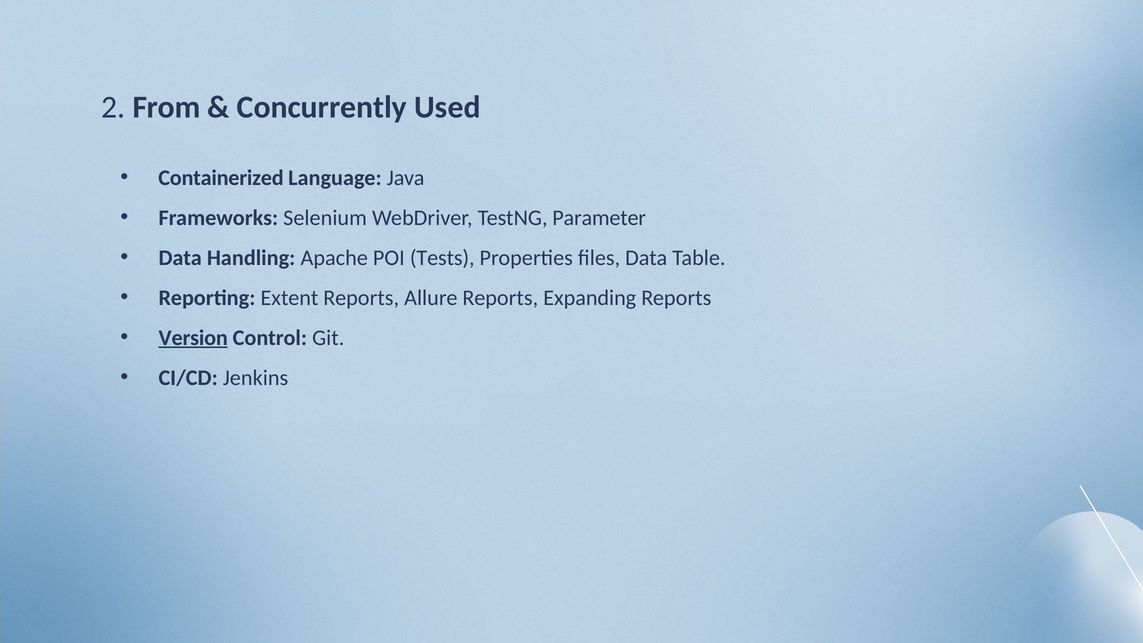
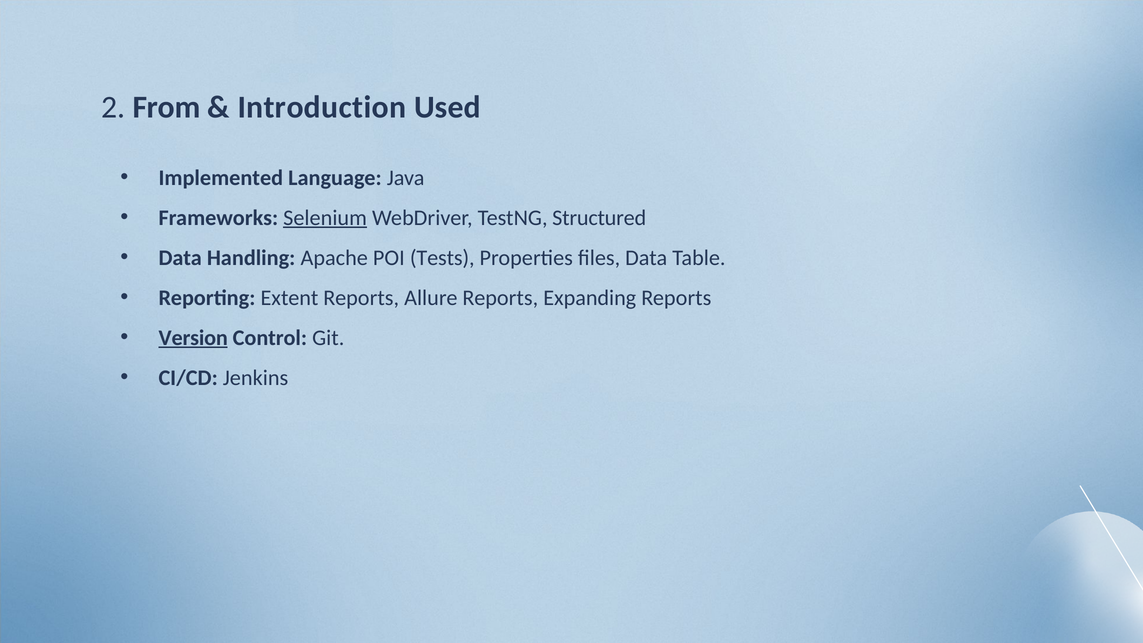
Concurrently: Concurrently -> Introduction (322, 107)
Containerized: Containerized -> Implemented (221, 178)
Selenium underline: none -> present (325, 218)
Parameter: Parameter -> Structured (599, 218)
